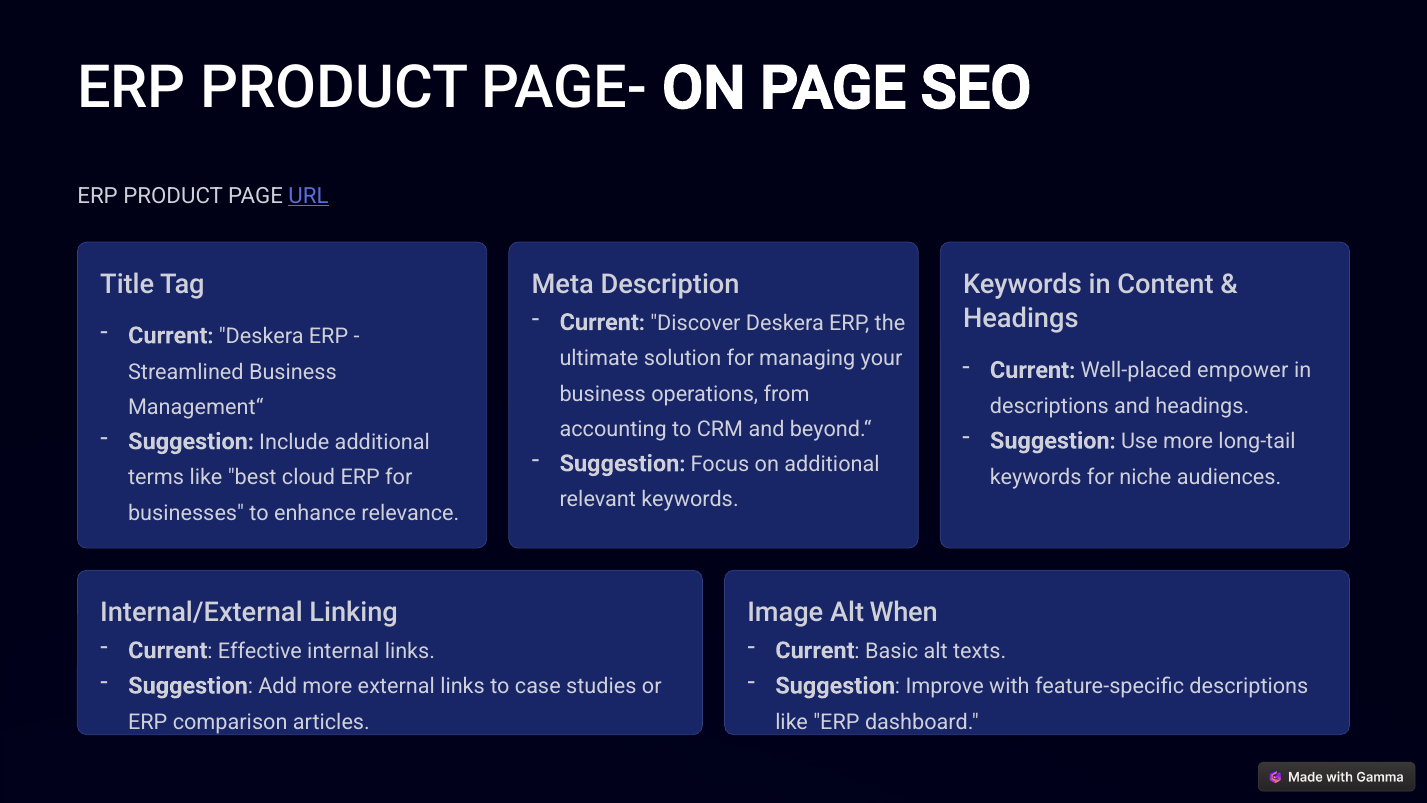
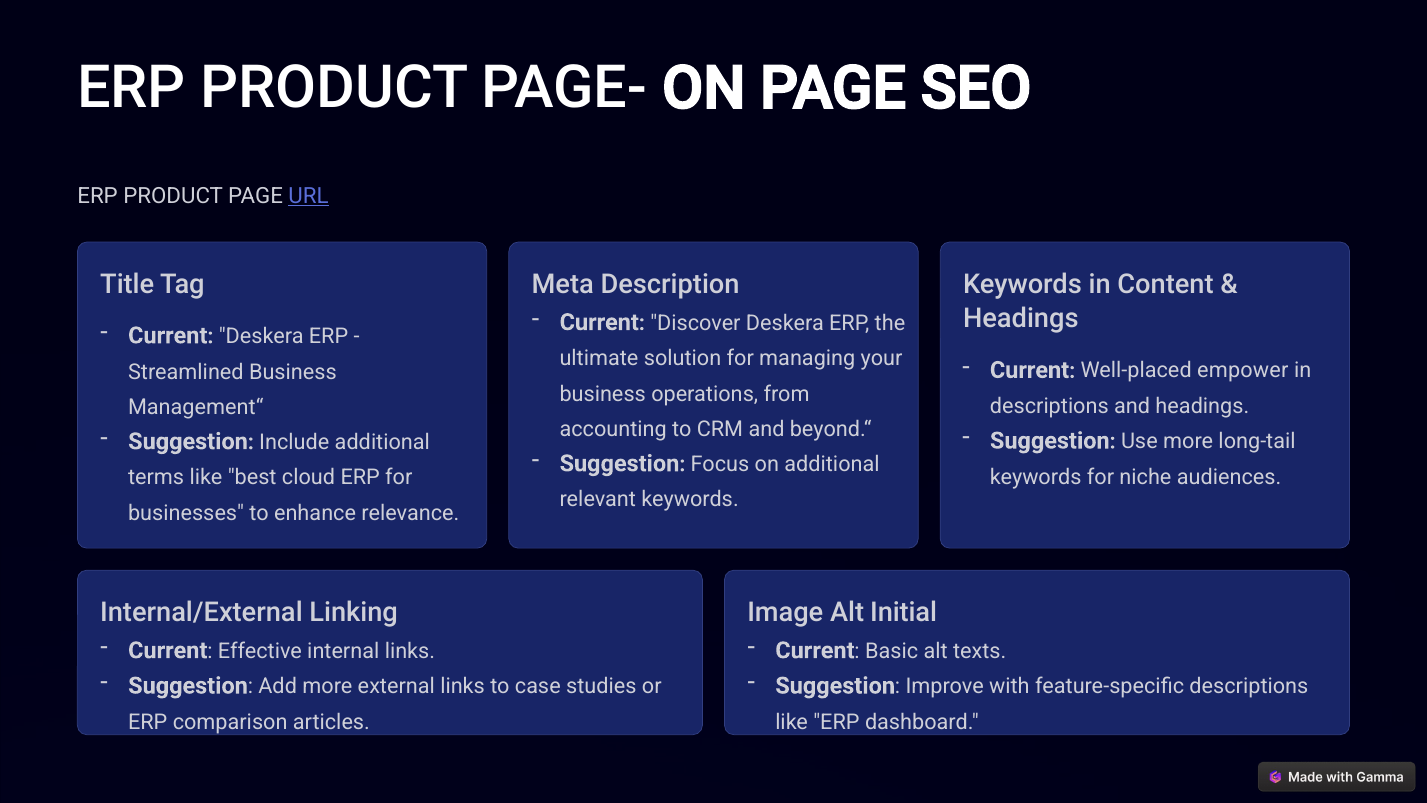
When: When -> Initial (904, 612)
